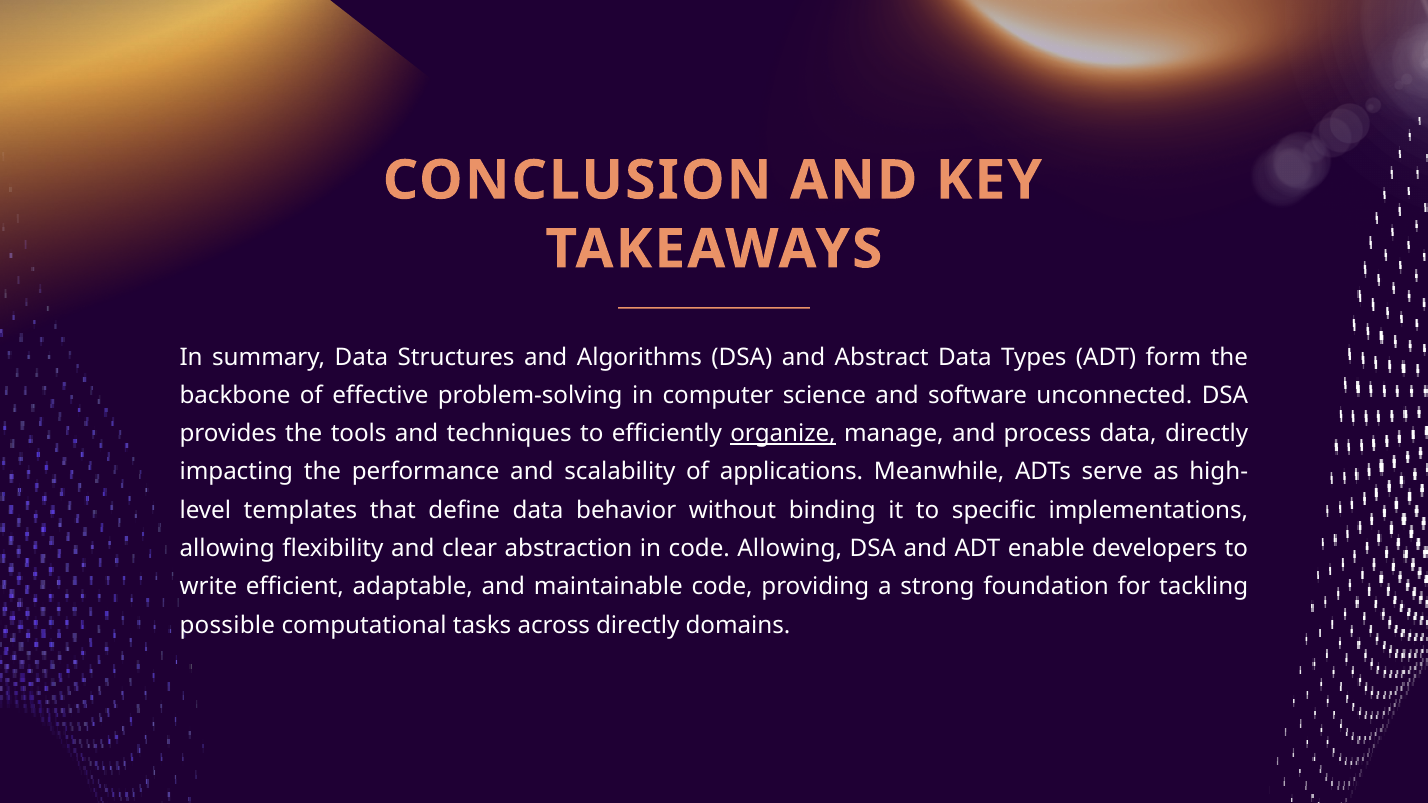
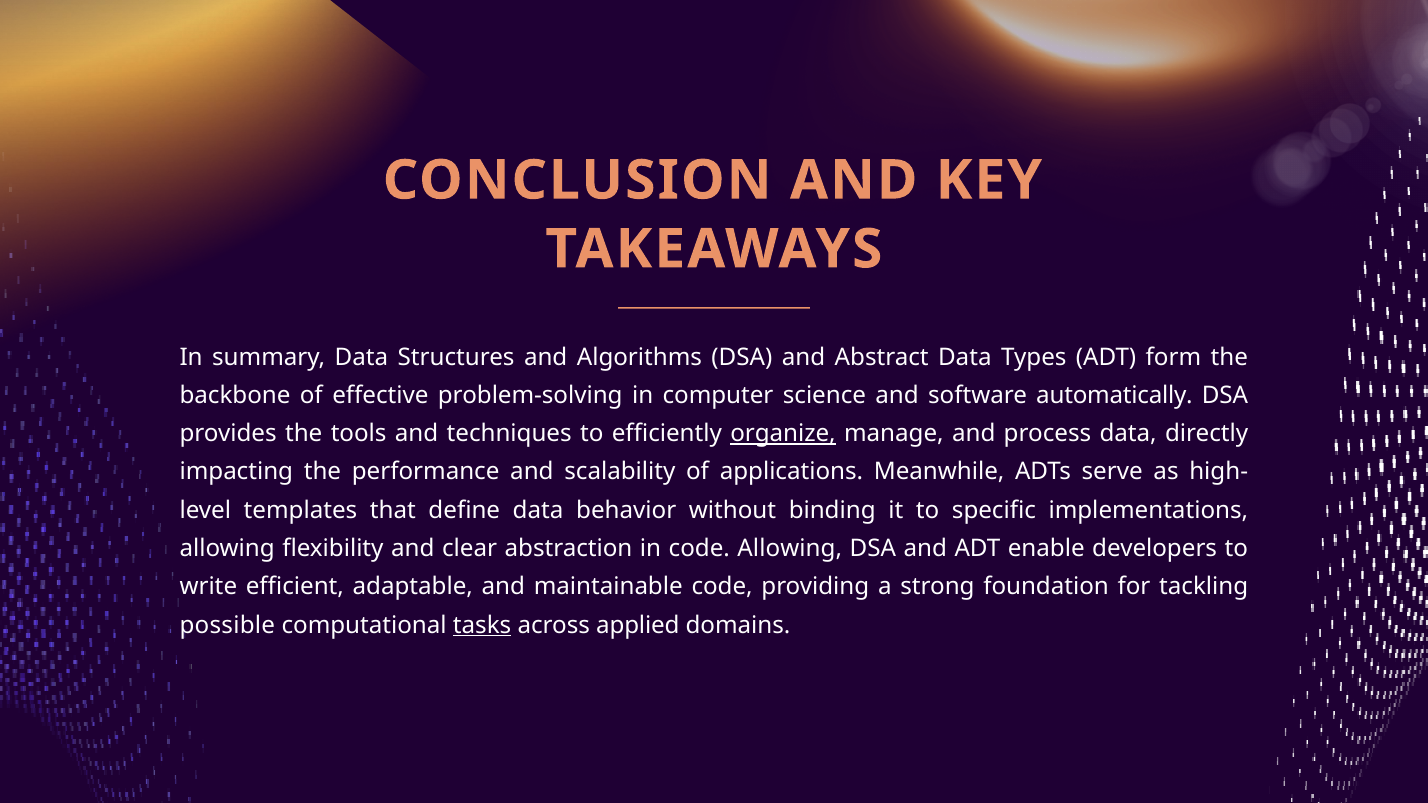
unconnected: unconnected -> automatically (1114, 396)
tasks underline: none -> present (482, 625)
across directly: directly -> applied (638, 625)
